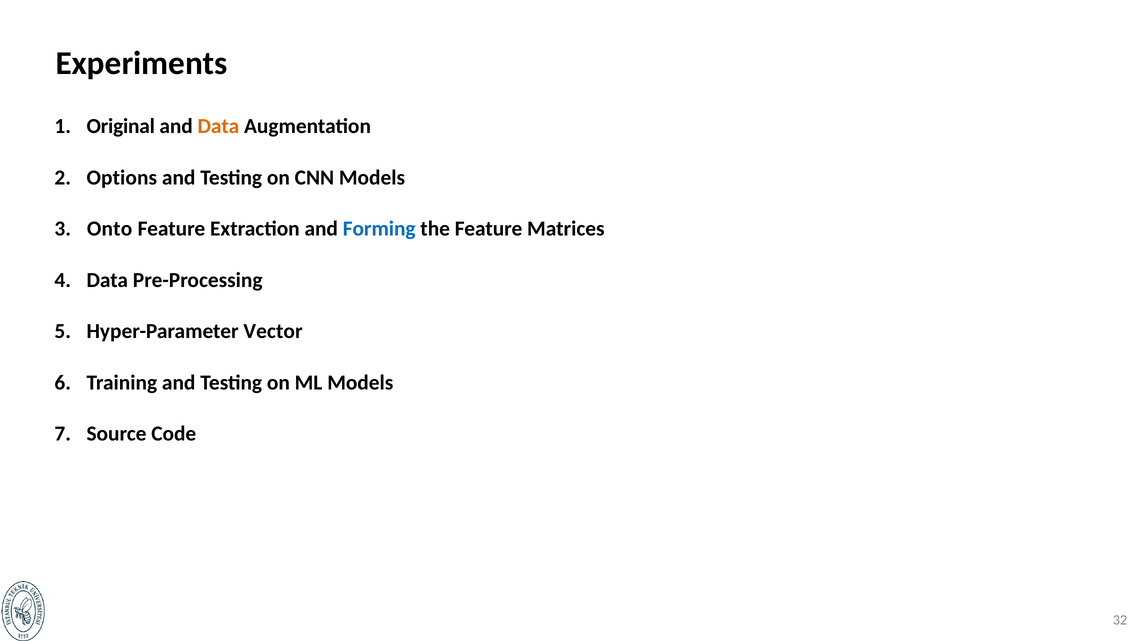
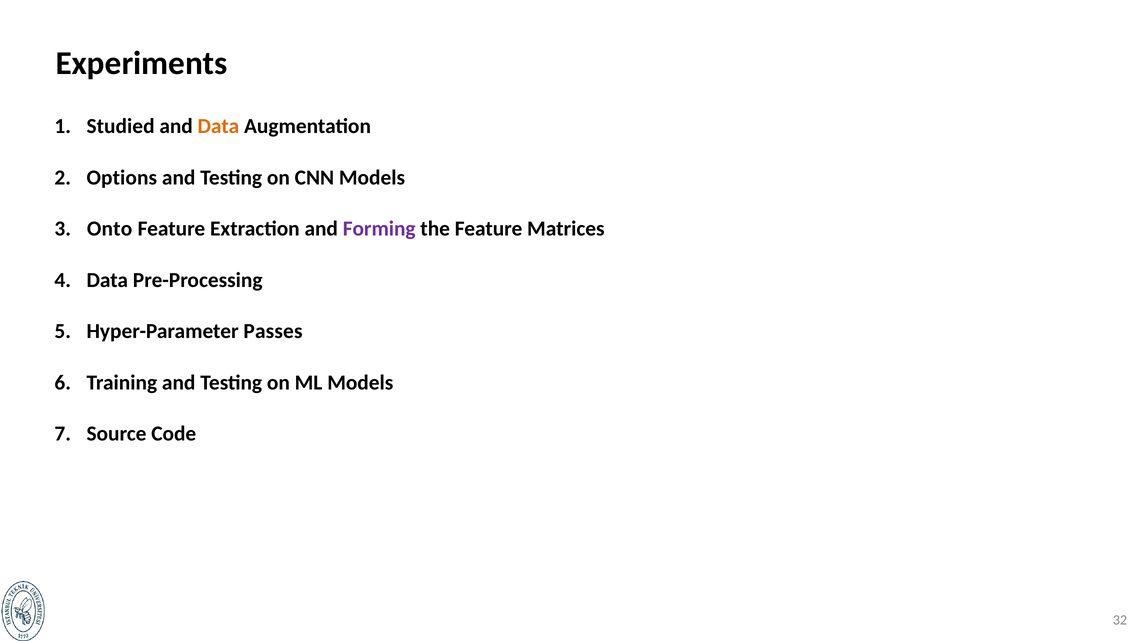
Original: Original -> Studied (121, 126)
Forming colour: blue -> purple (379, 229)
Vector: Vector -> Passes (273, 332)
